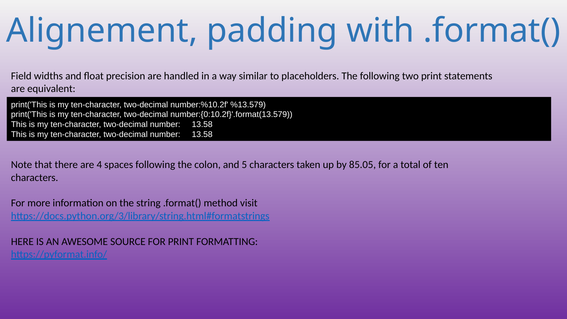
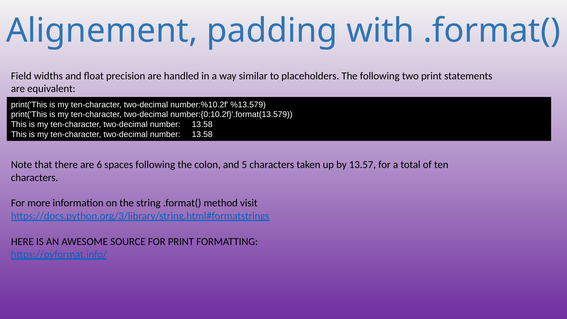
4: 4 -> 6 (99, 165)
85.05: 85.05 -> 13.57 (362, 165)
